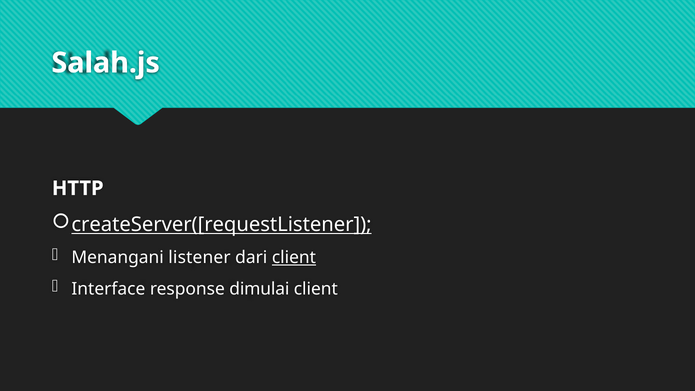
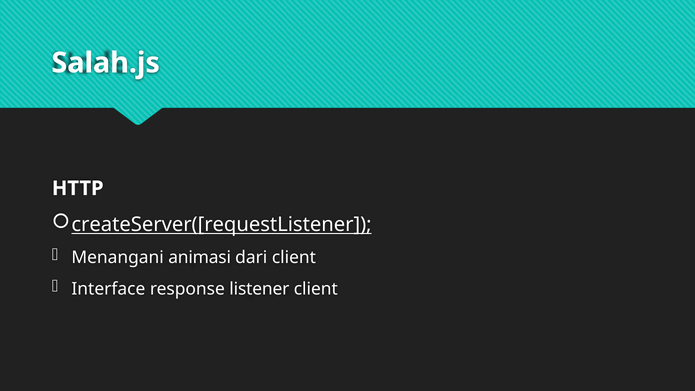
listener: listener -> animasi (200, 258)
client underline: present -> none (294, 258)
dimulai: dimulai -> listener (259, 289)
